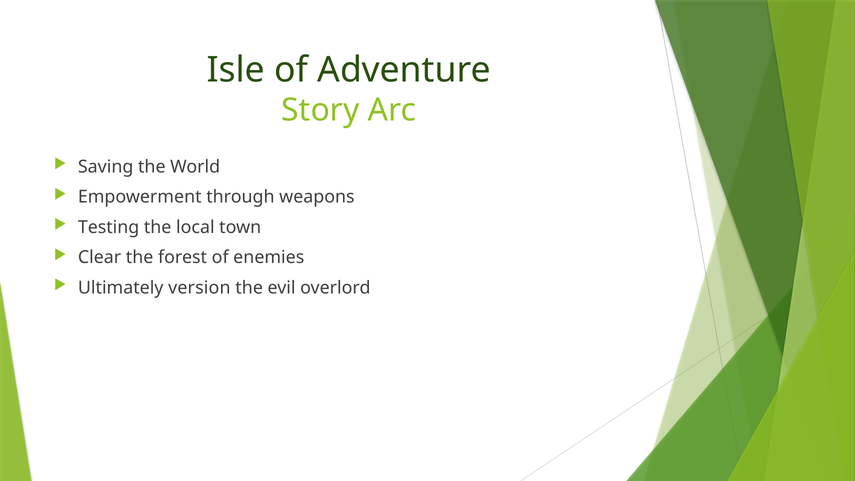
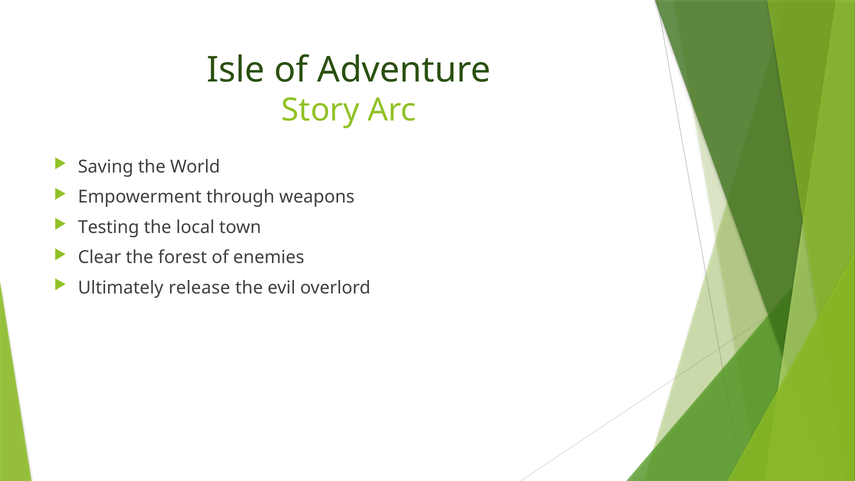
version: version -> release (199, 288)
